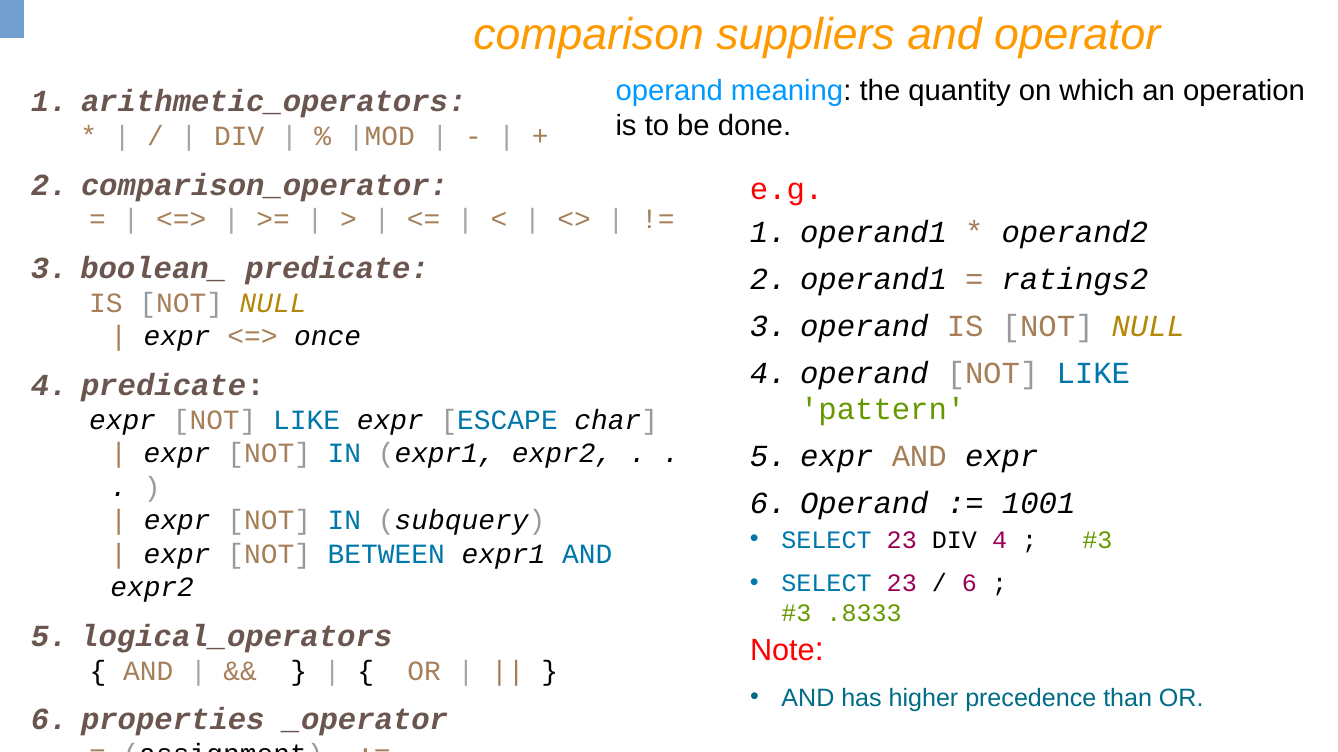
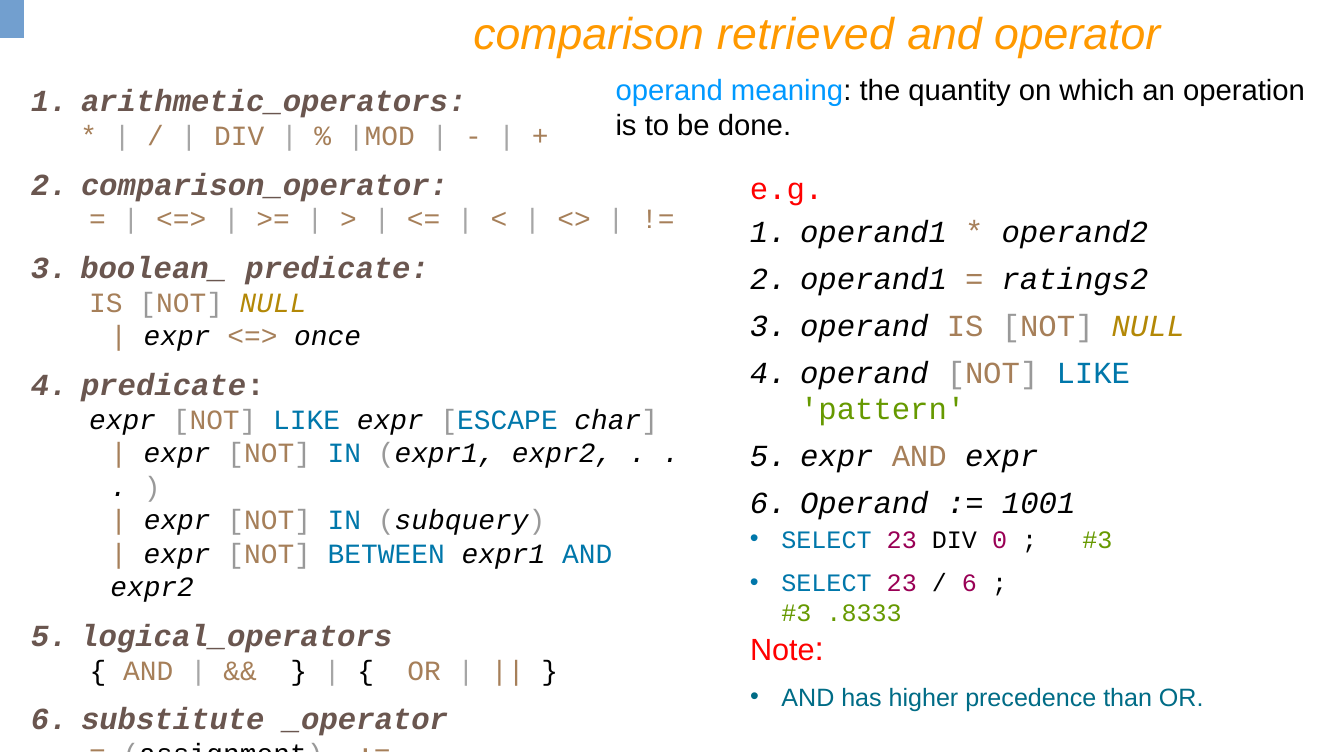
suppliers: suppliers -> retrieved (805, 35)
DIV 4: 4 -> 0 (1000, 540)
properties: properties -> substitute (173, 720)
